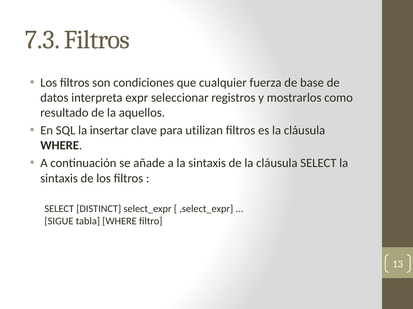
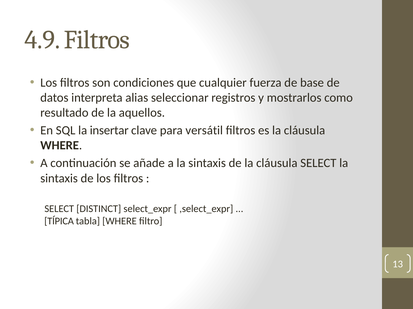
7.3: 7.3 -> 4.9 (42, 40)
expr: expr -> alias (137, 98)
utilizan: utilizan -> versátil (204, 131)
SIGUE: SIGUE -> TÍPICA (59, 222)
